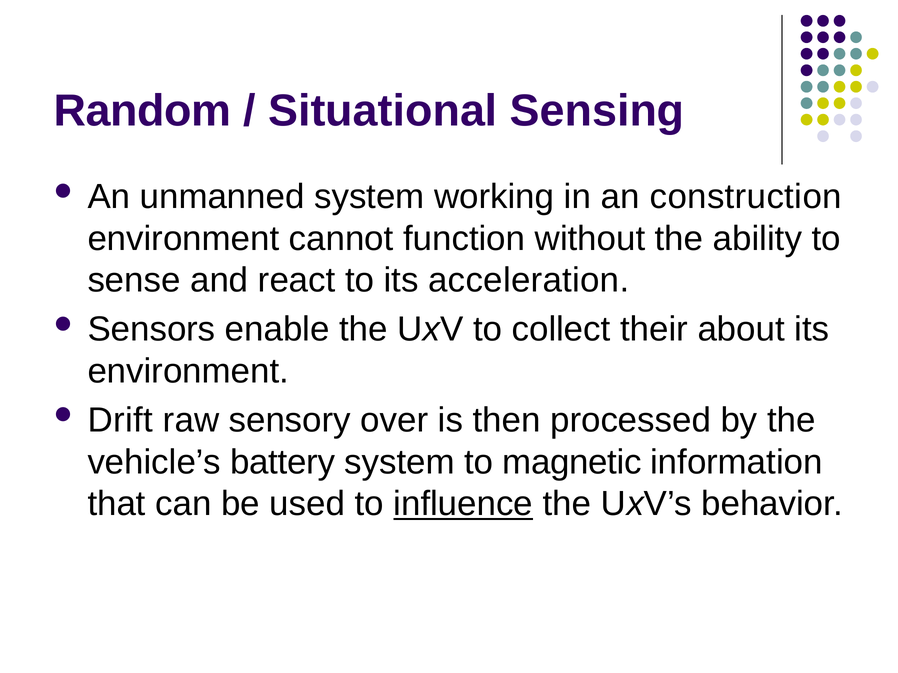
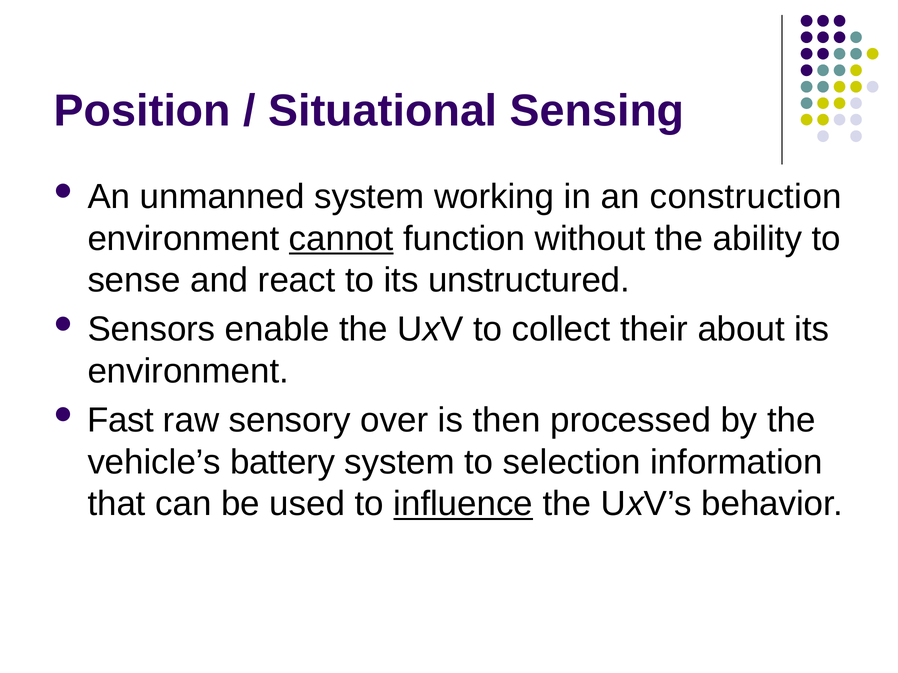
Random: Random -> Position (142, 111)
cannot underline: none -> present (341, 239)
acceleration: acceleration -> unstructured (529, 281)
Drift: Drift -> Fast (121, 420)
magnetic: magnetic -> selection (572, 462)
